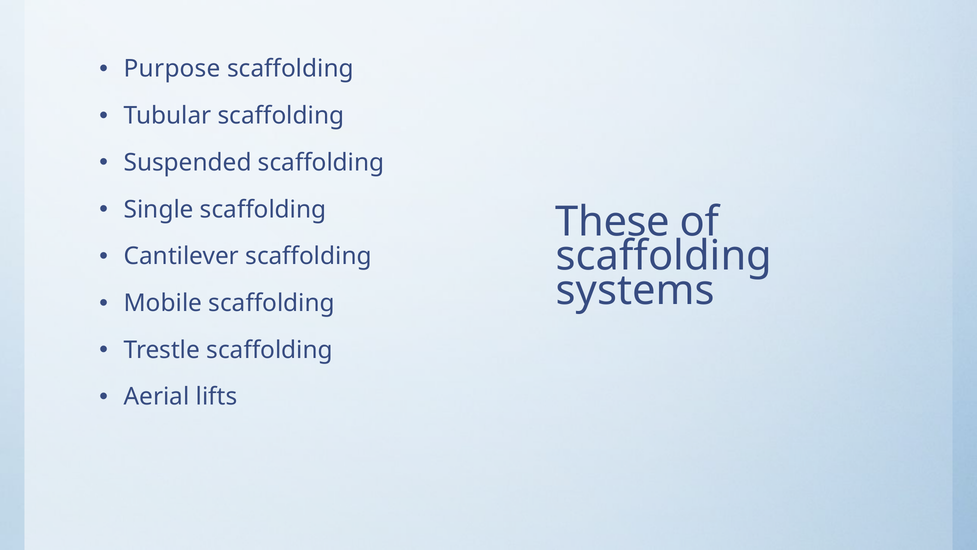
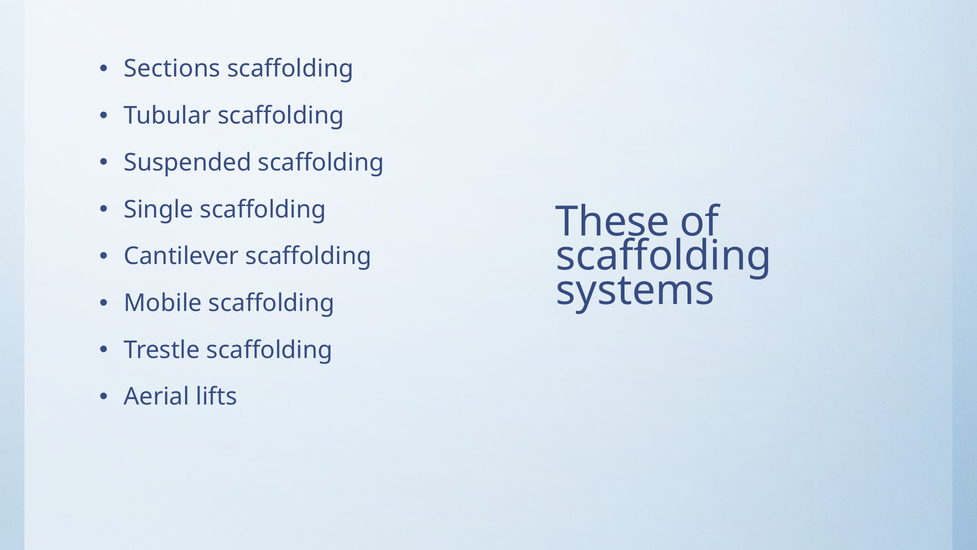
Purpose: Purpose -> Sections (172, 69)
